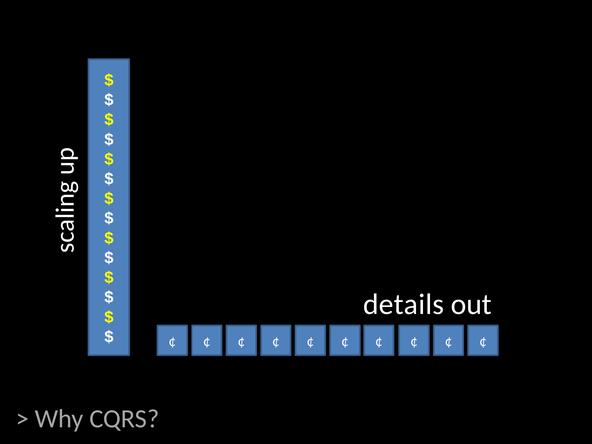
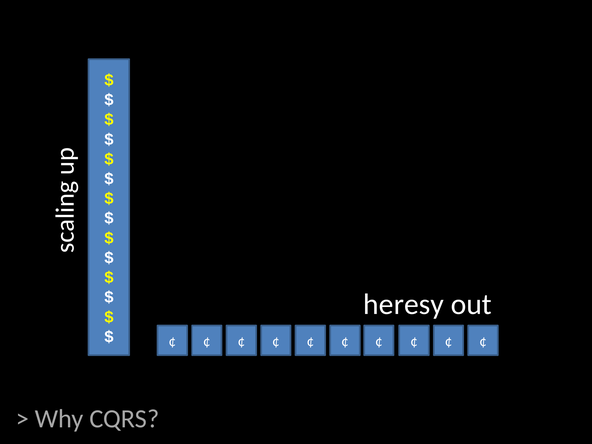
details: details -> heresy (404, 304)
